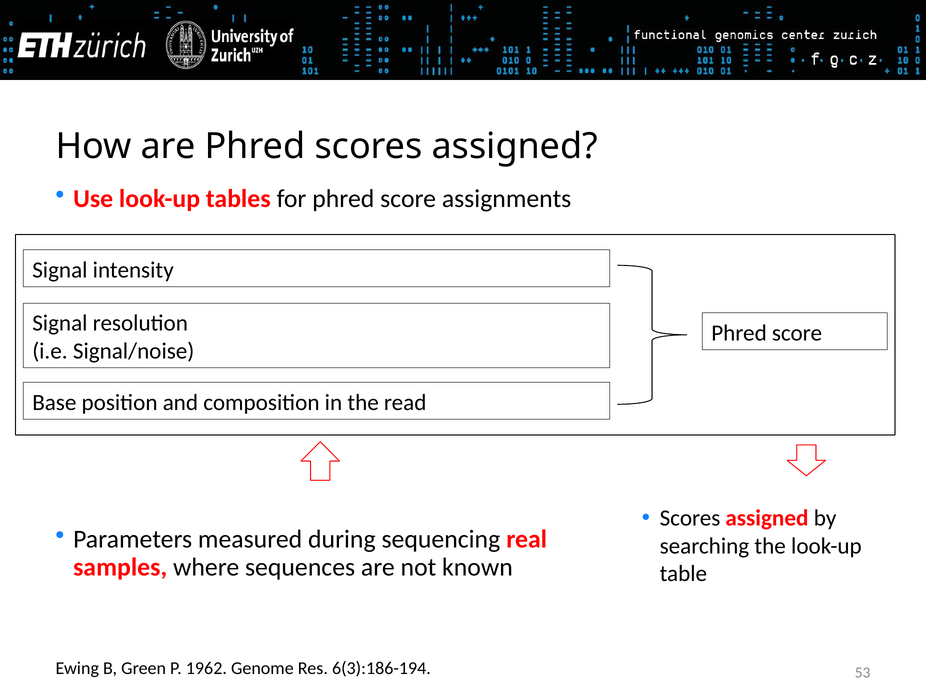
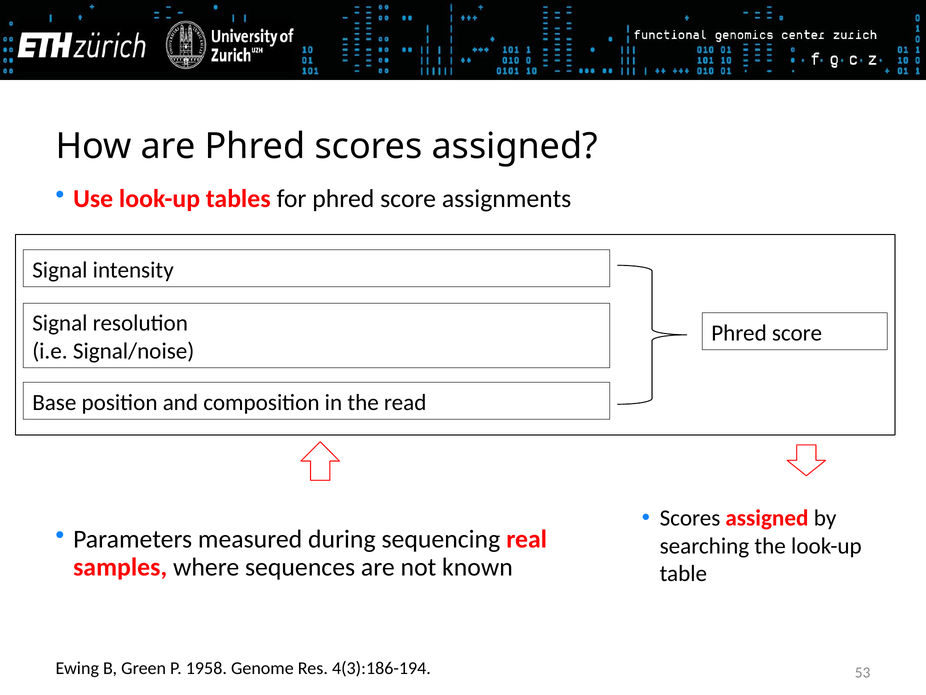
1962: 1962 -> 1958 (206, 668)
6(3):186-194: 6(3):186-194 -> 4(3):186-194 (381, 668)
